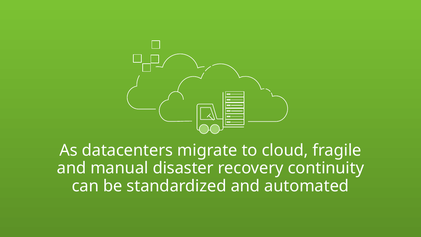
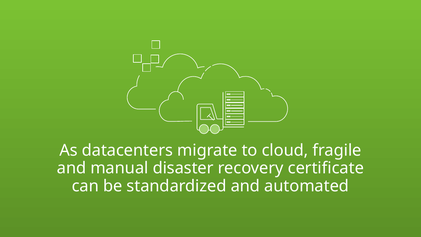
continuity: continuity -> certificate (326, 168)
